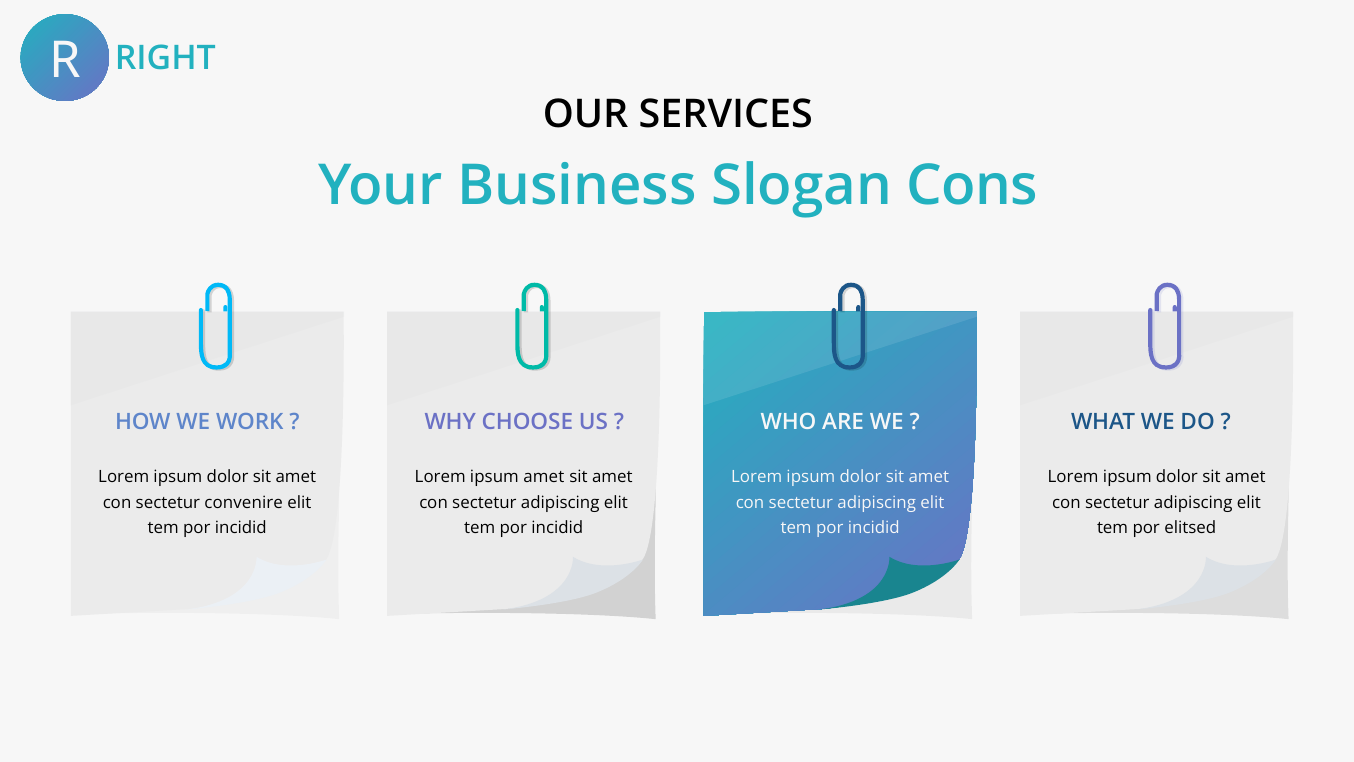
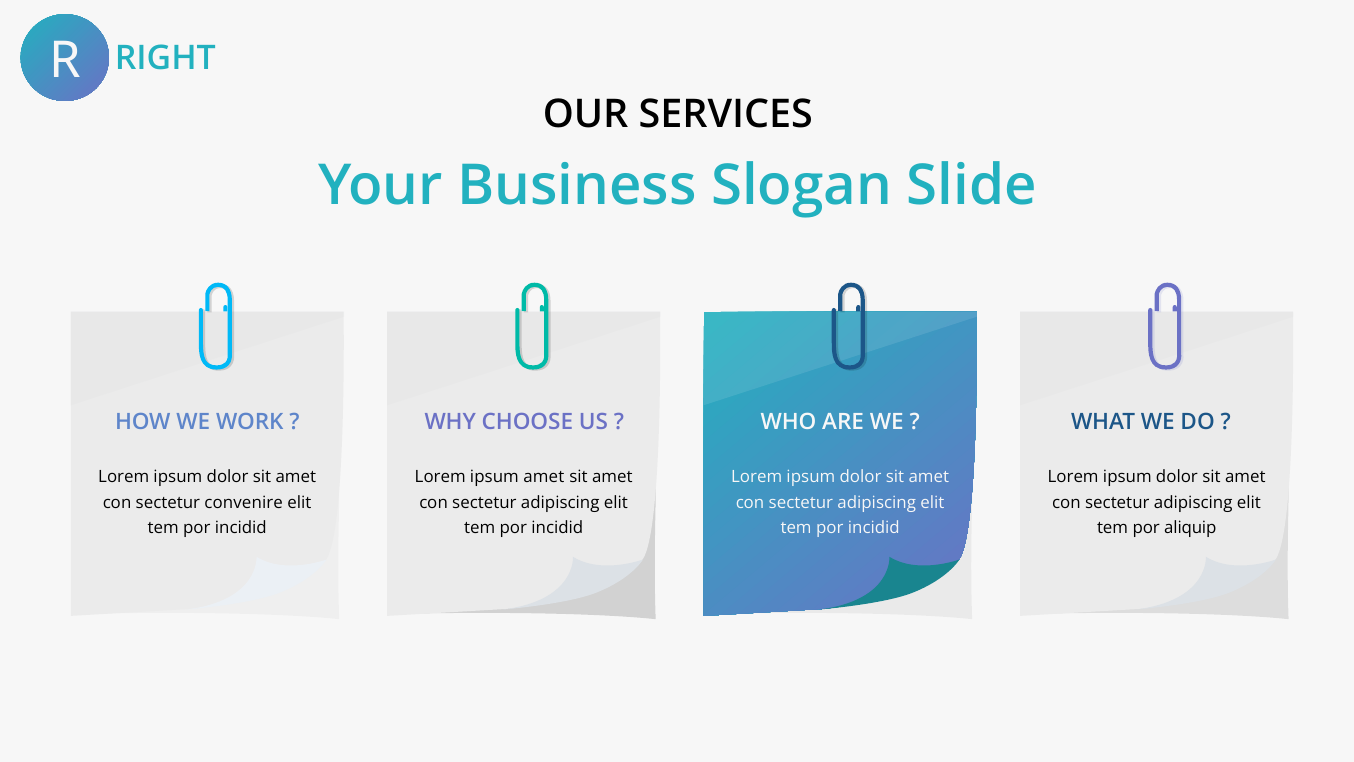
Cons: Cons -> Slide (972, 185)
elitsed: elitsed -> aliquip (1190, 528)
